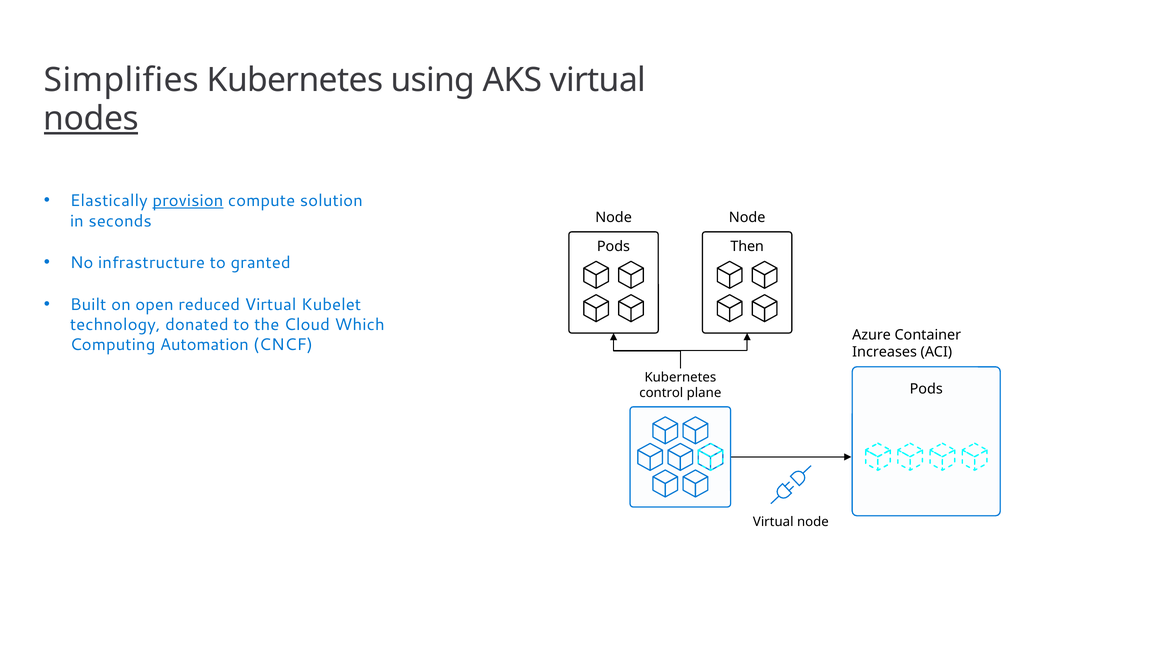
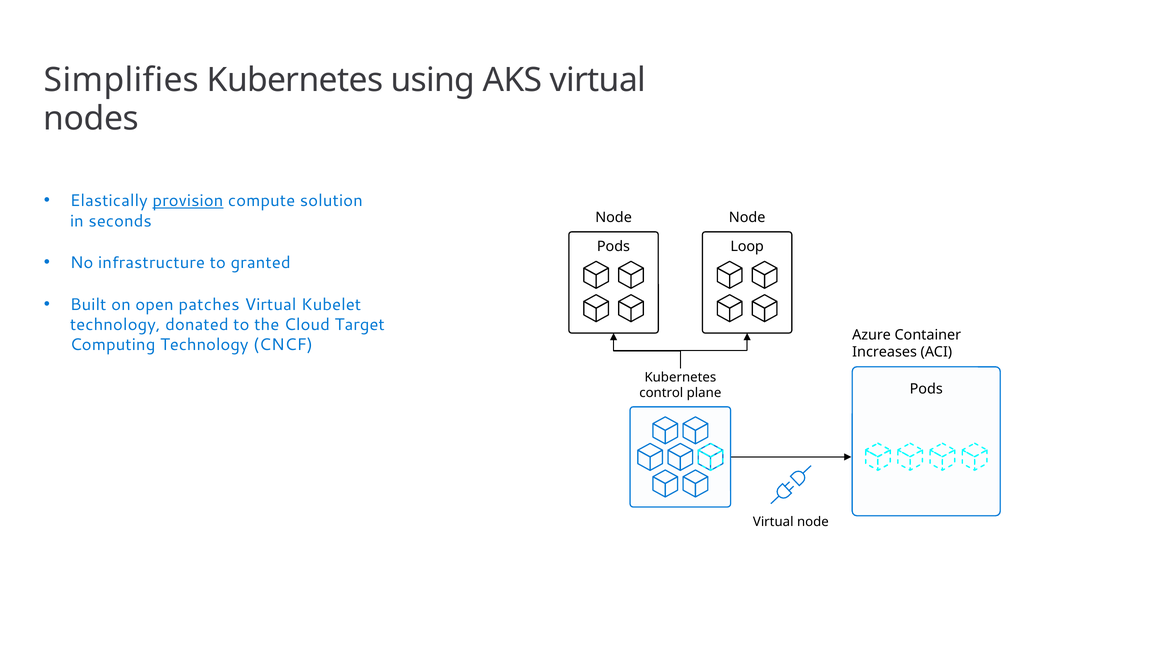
nodes underline: present -> none (91, 119)
Then: Then -> Loop (747, 247)
reduced: reduced -> patches (209, 305)
Which: Which -> Target (360, 325)
Computing Automation: Automation -> Technology (204, 345)
